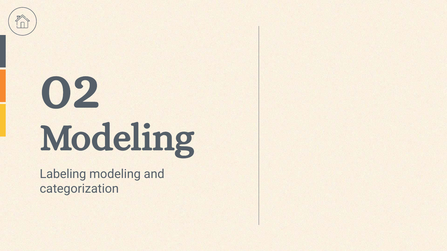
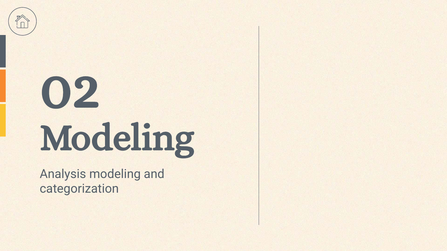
Labeling: Labeling -> Analysis (63, 174)
